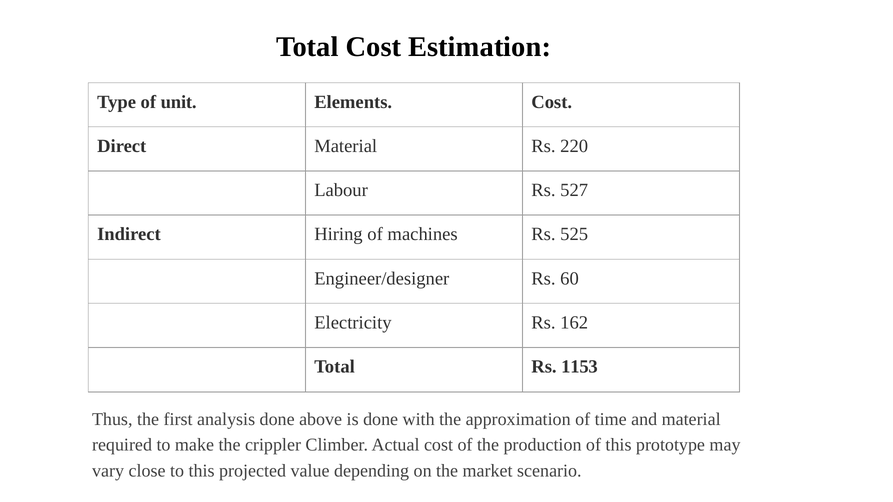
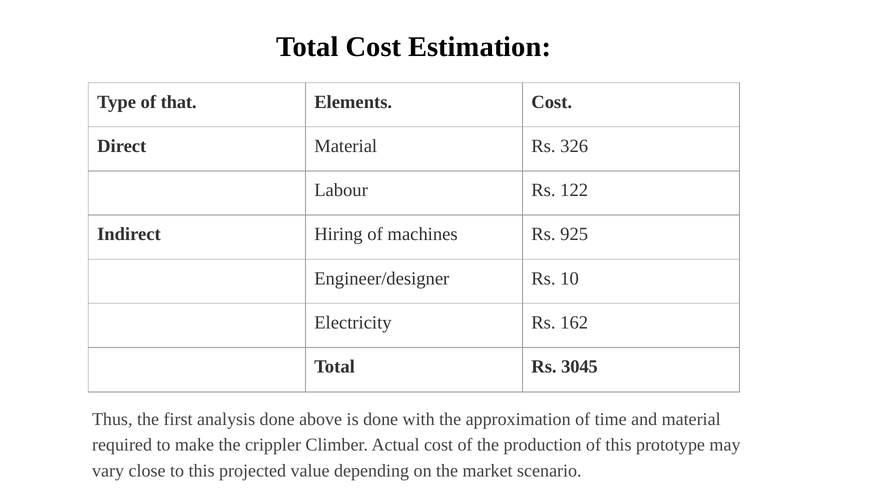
unit: unit -> that (179, 102)
220: 220 -> 326 (574, 146)
527: 527 -> 122 (574, 190)
525: 525 -> 925 (574, 234)
60: 60 -> 10 (570, 279)
1153: 1153 -> 3045 (579, 367)
